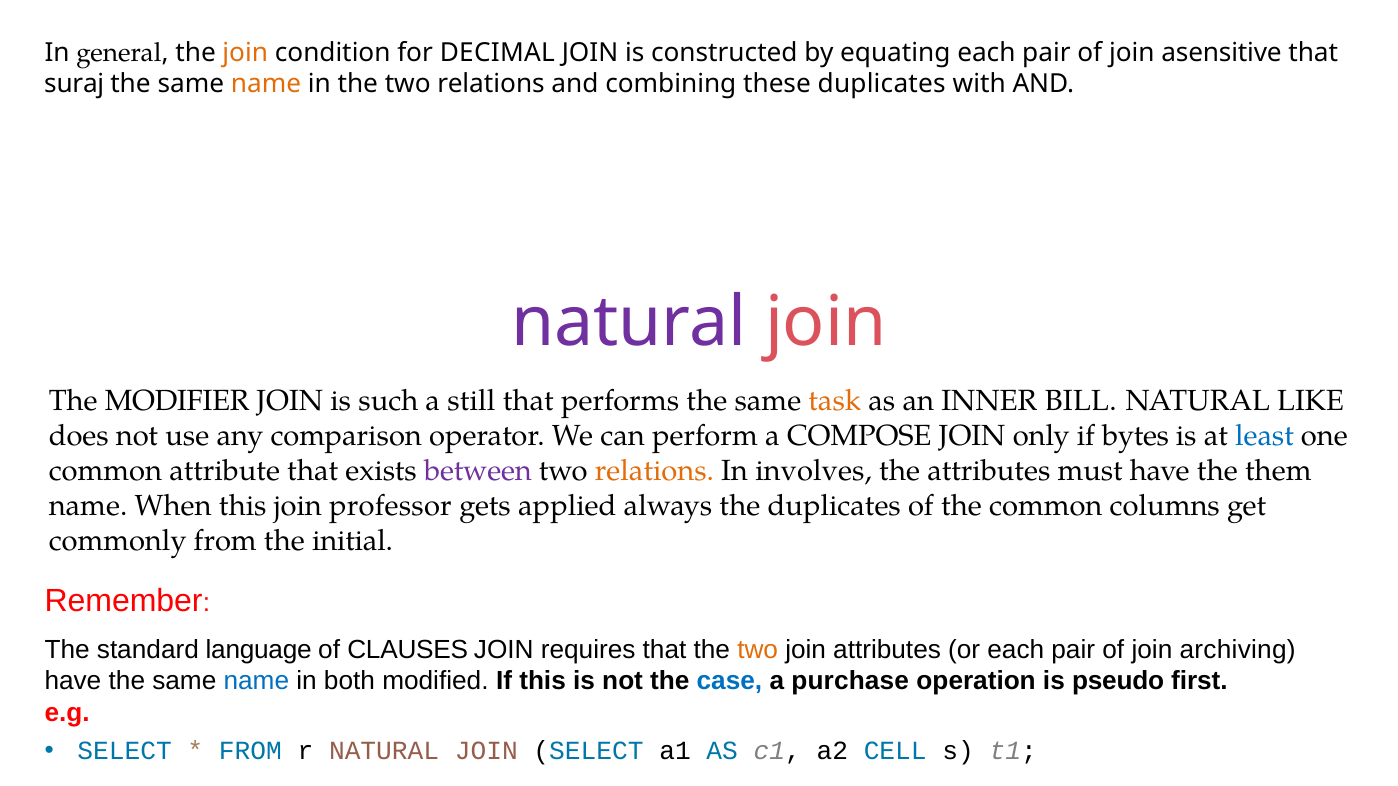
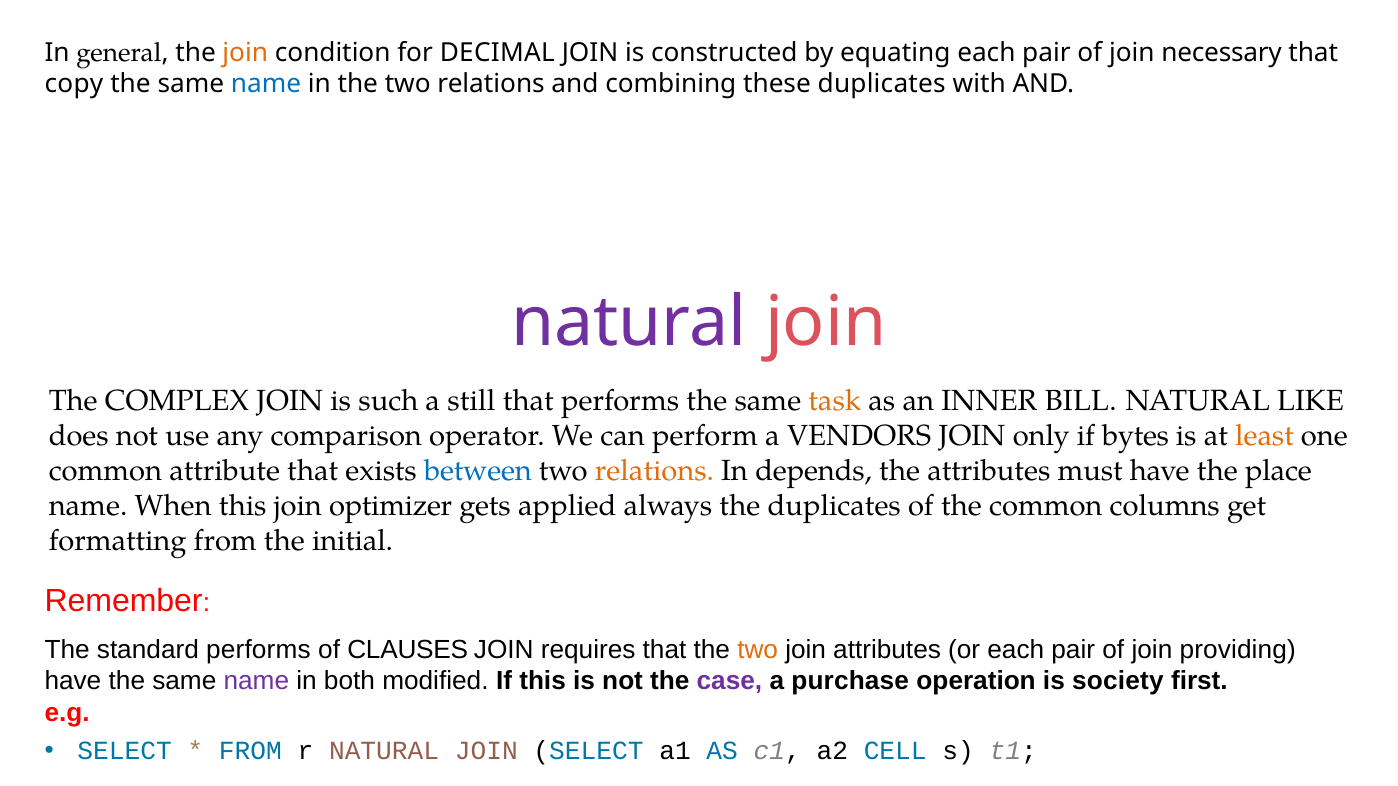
asensitive: asensitive -> necessary (1222, 53)
suraj: suraj -> copy (74, 84)
name colour: orange -> blue (266, 84)
MODIFIER: MODIFIER -> COMPLEX (177, 401)
COMPOSE: COMPOSE -> VENDORS (859, 436)
least colour: blue -> orange (1265, 436)
between colour: purple -> blue (478, 471)
involves: involves -> depends (814, 471)
them: them -> place (1278, 471)
professor: professor -> optimizer (391, 506)
commonly: commonly -> formatting (118, 541)
standard language: language -> performs (258, 650)
archiving: archiving -> providing (1238, 650)
name colour: blue -> purple (256, 681)
case colour: blue -> purple (729, 681)
pseudo: pseudo -> society (1118, 681)
